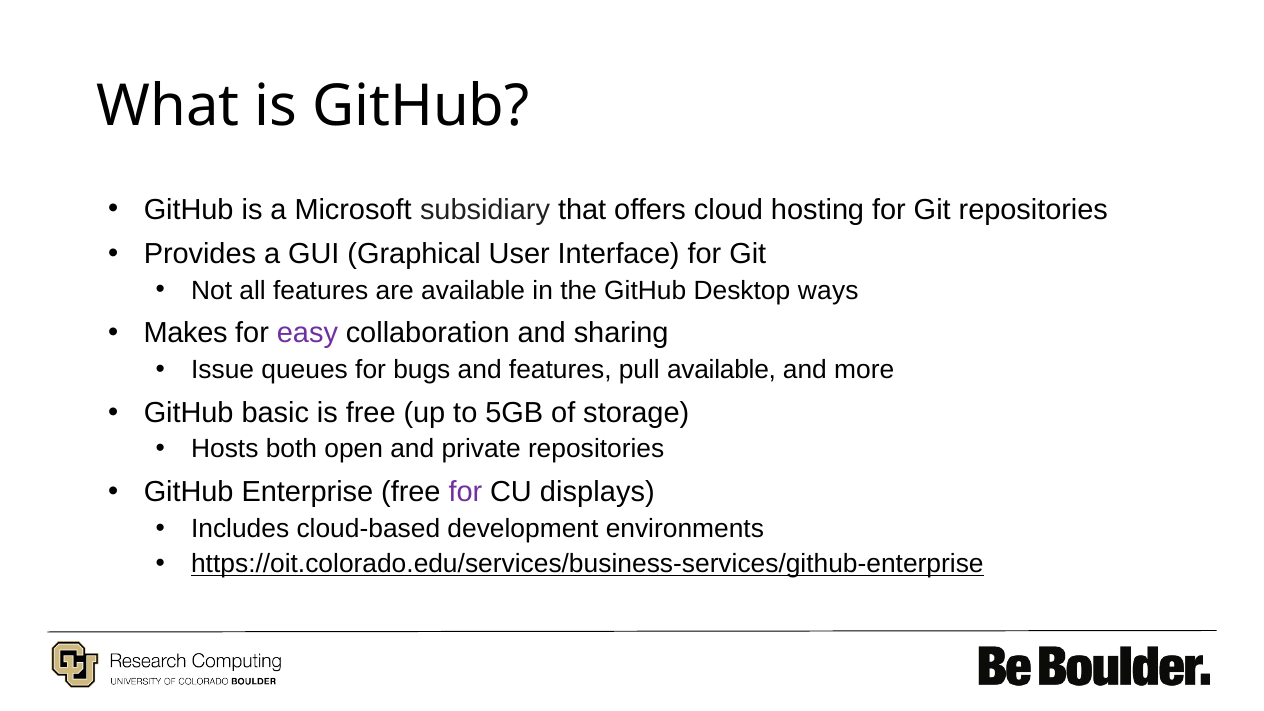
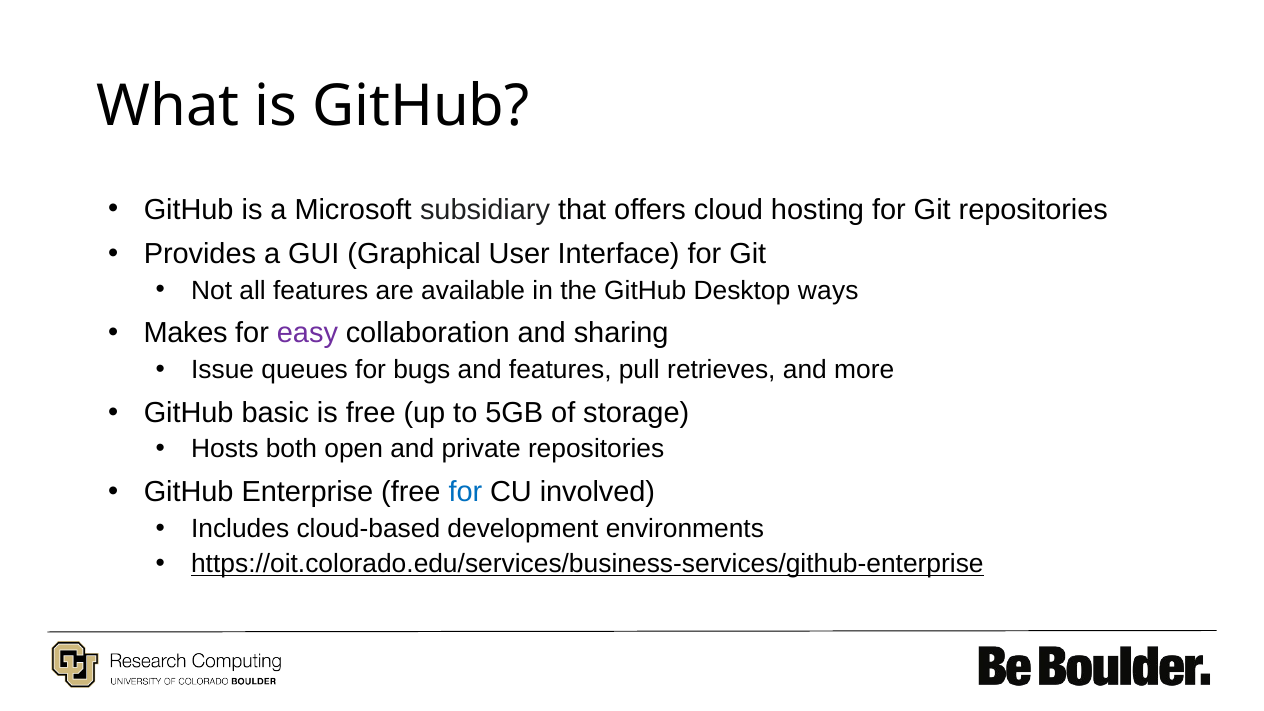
pull available: available -> retrieves (721, 370)
for colour: purple -> blue (465, 492)
displays: displays -> involved (597, 492)
